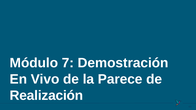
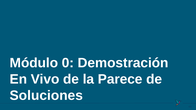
7: 7 -> 0 (68, 63)
Realización: Realización -> Soluciones (46, 96)
